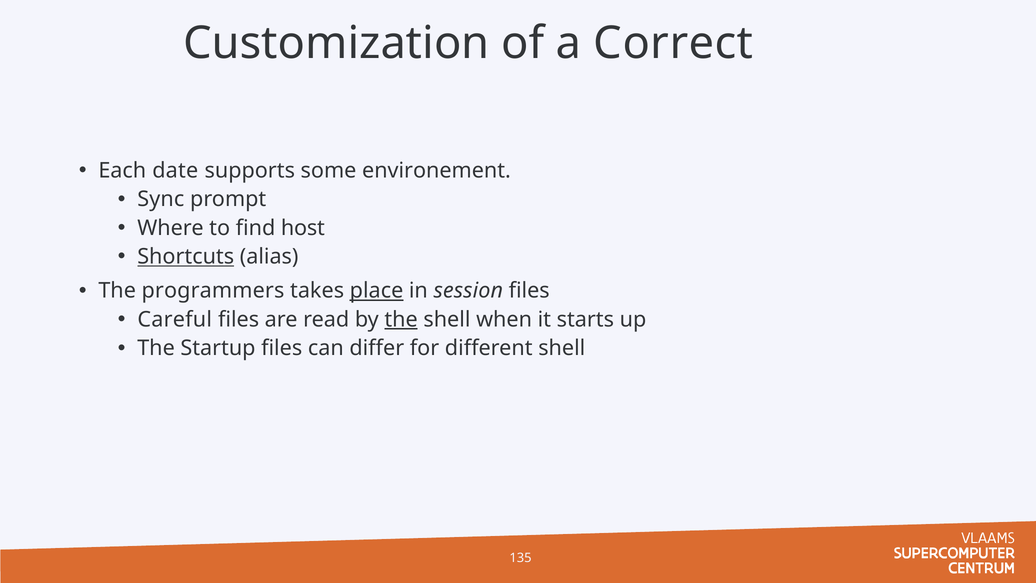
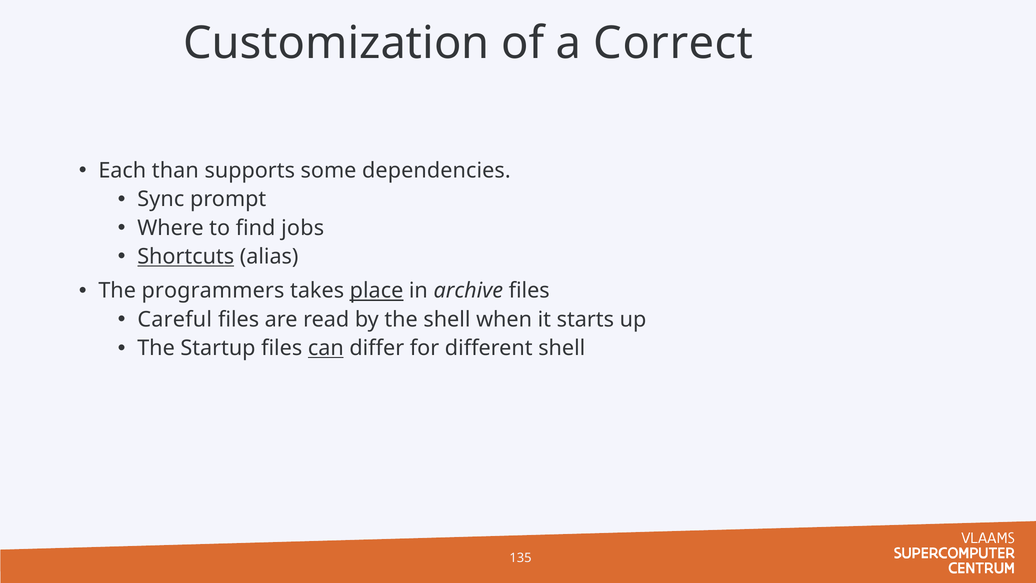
date: date -> than (175, 171)
environement: environement -> dependencies (436, 171)
host: host -> jobs (303, 228)
session: session -> archive (468, 291)
the underline: present -> none (401, 319)
can underline: none -> present (326, 348)
